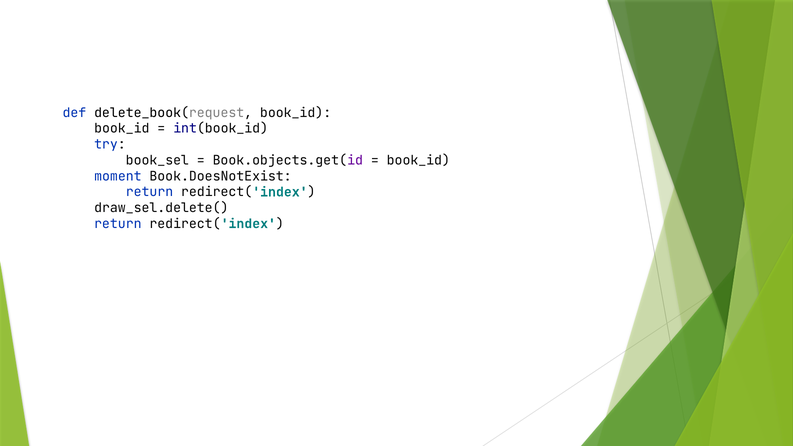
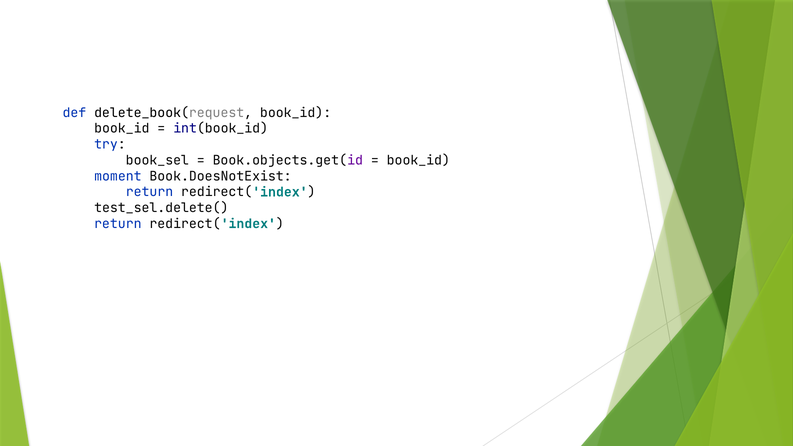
draw_sel.delete(: draw_sel.delete( -> test_sel.delete( (161, 208)
